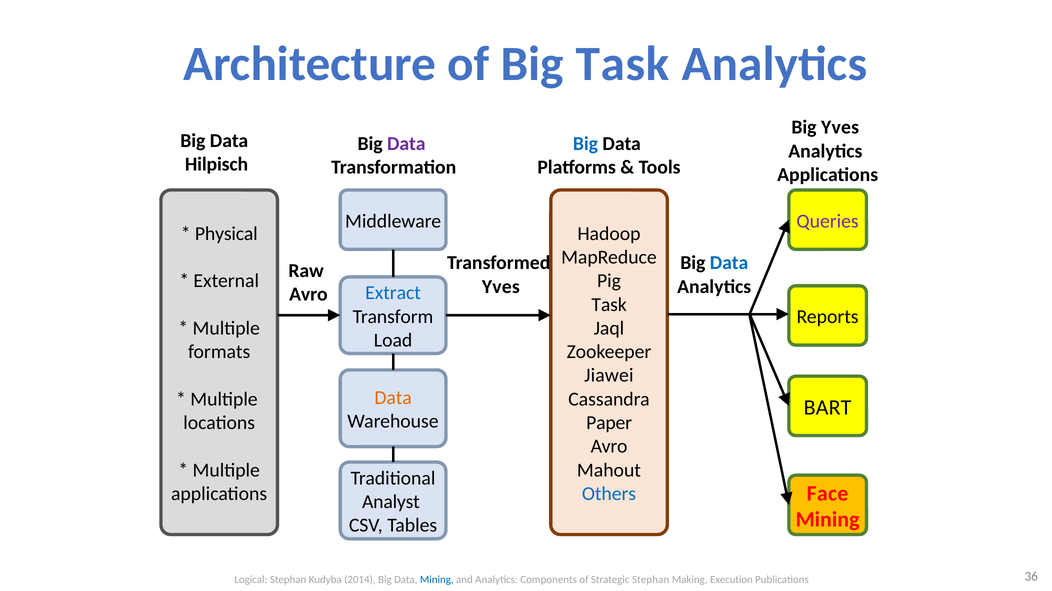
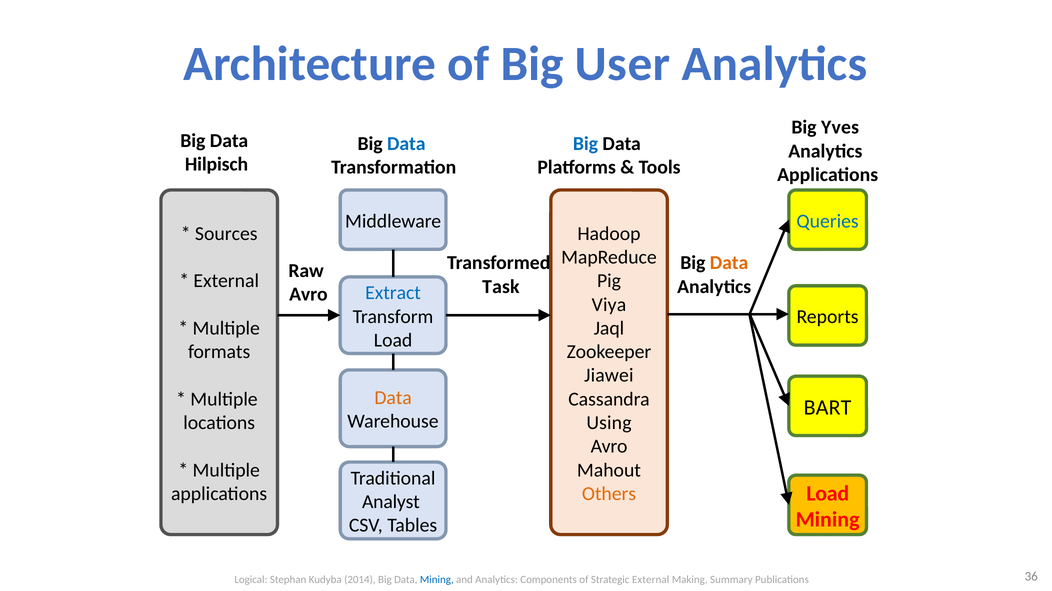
Big Task: Task -> User (623, 64)
Data colour: purple -> blue (406, 144)
Queries colour: purple -> blue (828, 221)
Physical: Physical -> Sources (226, 234)
Data colour: blue -> orange (729, 263)
Yves: Yves -> Task (501, 287)
Task: Task -> Viya (609, 305)
Paper: Paper -> Using (609, 423)
Face: Face -> Load (828, 494)
Others colour: blue -> orange (609, 494)
Strategic Stephan: Stephan -> External (651, 580)
Execution: Execution -> Summary (731, 580)
